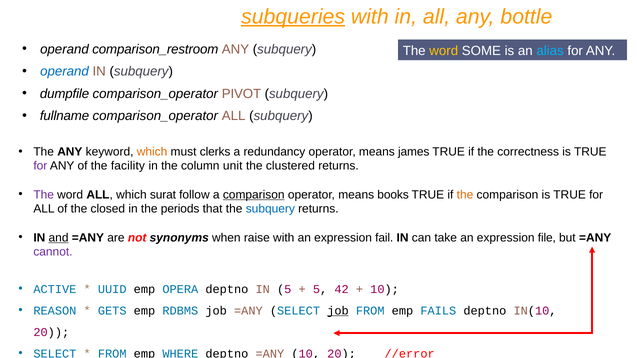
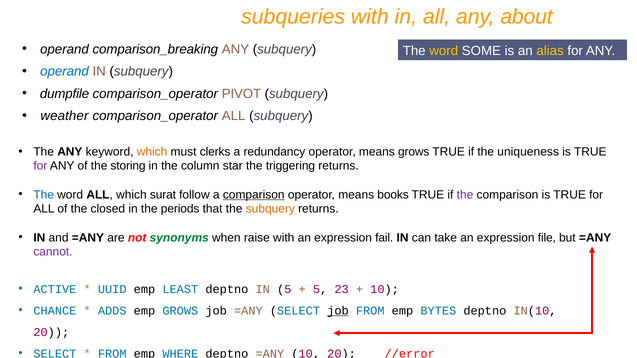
subqueries underline: present -> none (293, 17)
bottle: bottle -> about (527, 17)
comparison_restroom: comparison_restroom -> comparison_breaking (155, 49)
alias colour: light blue -> yellow (550, 51)
fullname: fullname -> weather (64, 116)
means james: james -> grows (414, 152)
correctness: correctness -> uniqueness (528, 152)
facility: facility -> storing (128, 166)
unit: unit -> star (233, 166)
clustered: clustered -> triggering (290, 166)
The colour: purple -> blue (44, 195)
the colour: orange -> purple (465, 195)
subquery colour: blue -> orange (270, 209)
and underline: present -> none (59, 238)
synonyms colour: black -> green (179, 238)
OPERA: OPERA -> LEAST (180, 289)
42: 42 -> 23 (342, 289)
REASON: REASON -> CHANCE (55, 311)
GETS: GETS -> ADDS (112, 311)
emp RDBMS: RDBMS -> GROWS (180, 311)
FAILS: FAILS -> BYTES (438, 311)
